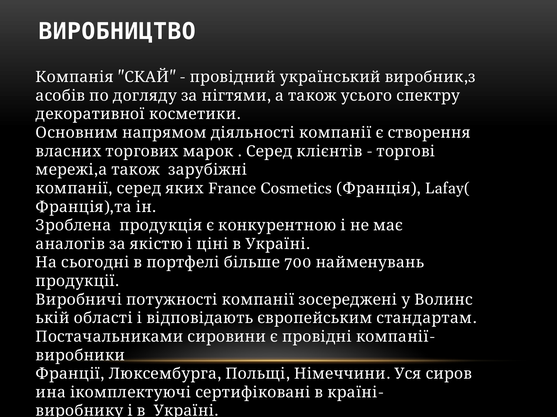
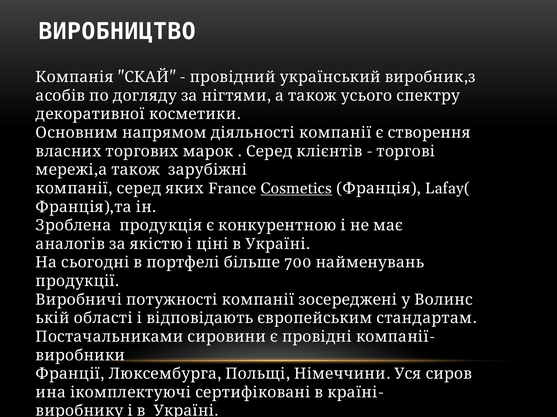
Cosmetics underline: none -> present (296, 189)
